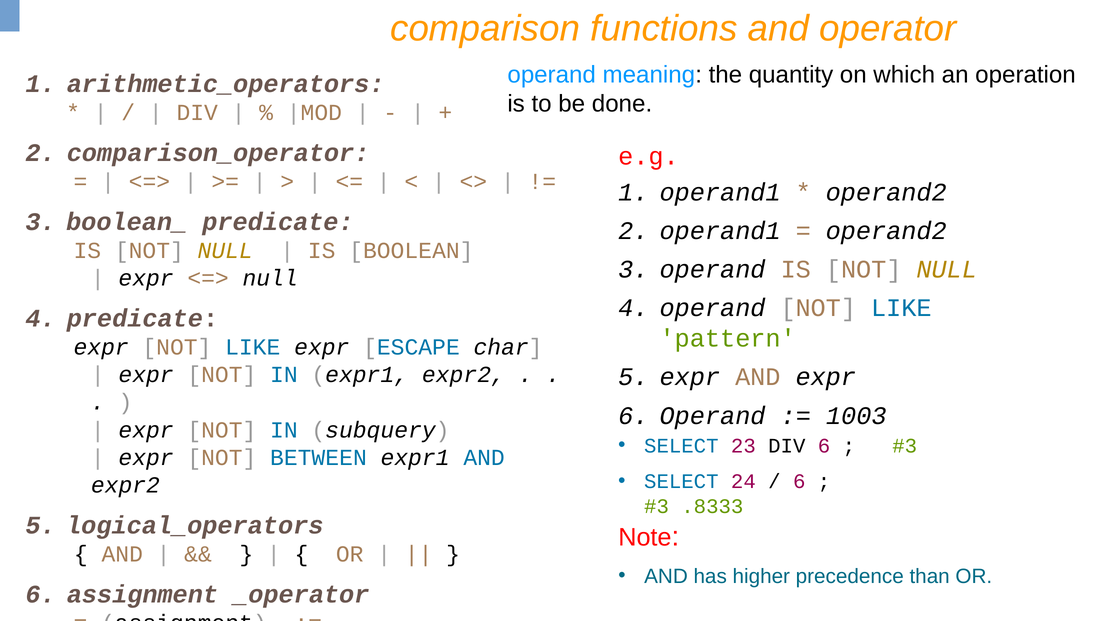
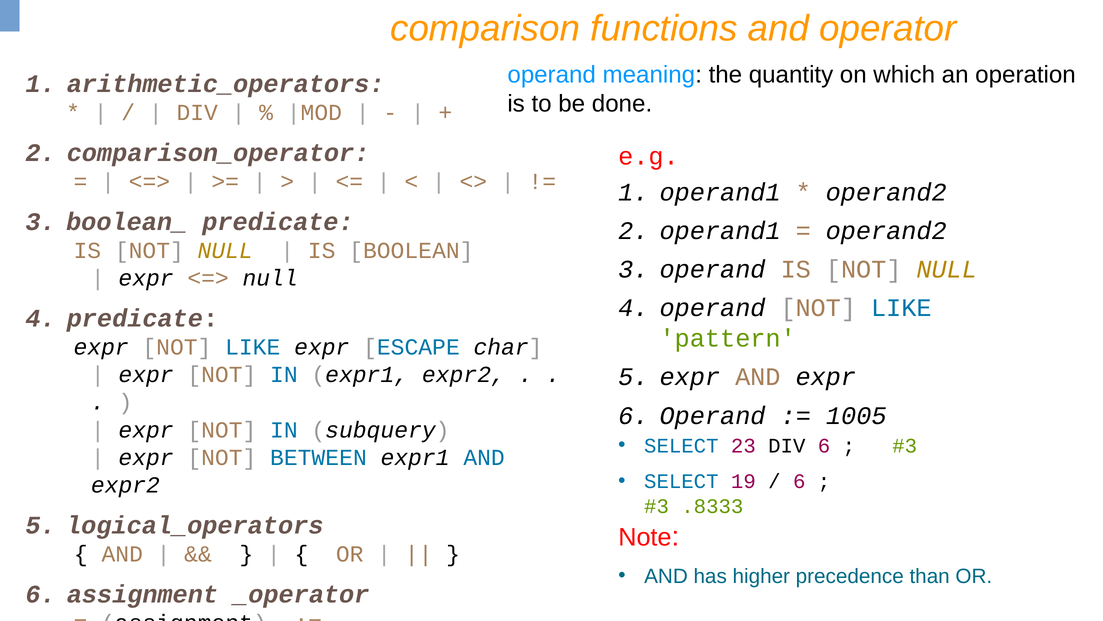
1003: 1003 -> 1005 (856, 415)
24: 24 -> 19 (743, 481)
